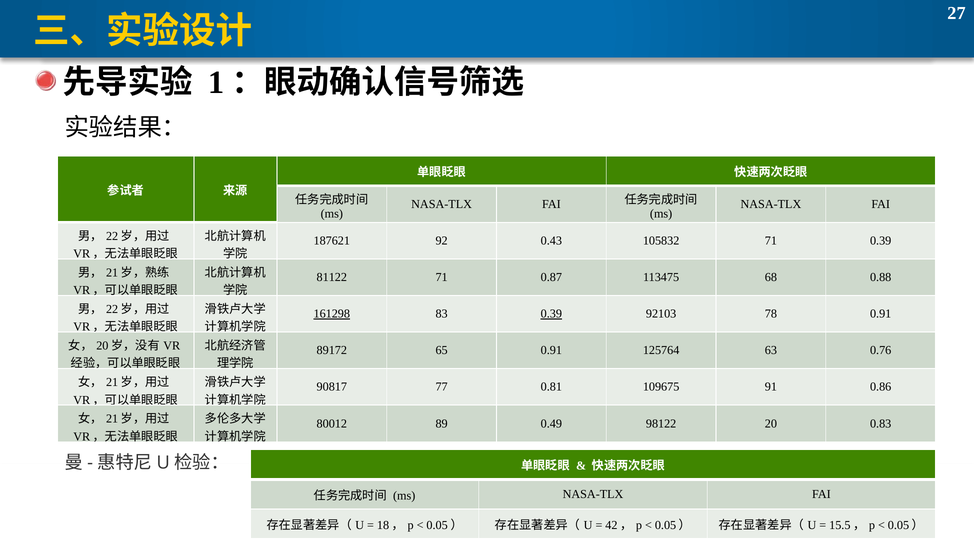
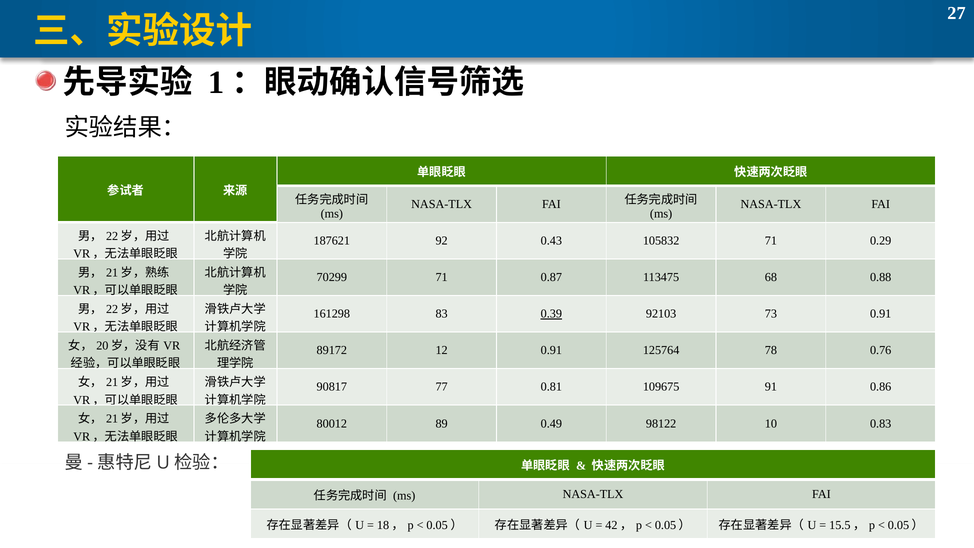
71 0.39: 0.39 -> 0.29 (881, 241)
81122: 81122 -> 70299 (332, 277)
161298 underline: present -> none (332, 314)
78: 78 -> 73 (771, 314)
65: 65 -> 12 (442, 350)
63: 63 -> 78 (771, 350)
20: 20 -> 10 (771, 423)
